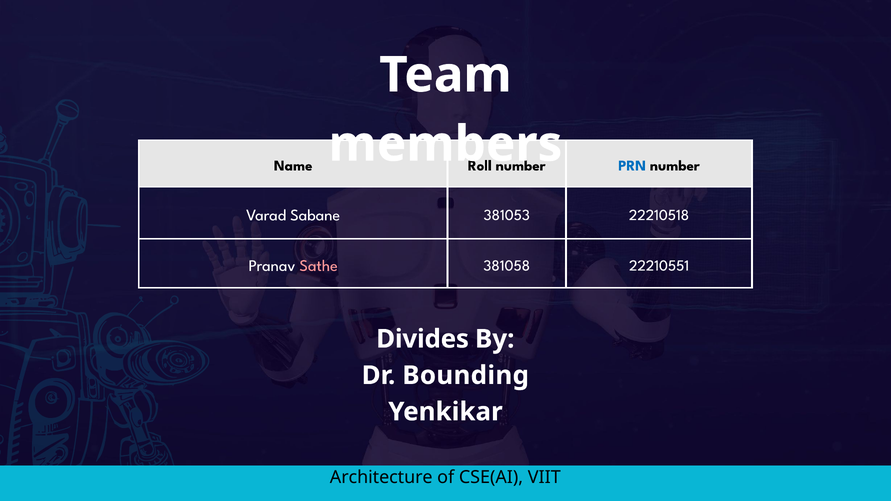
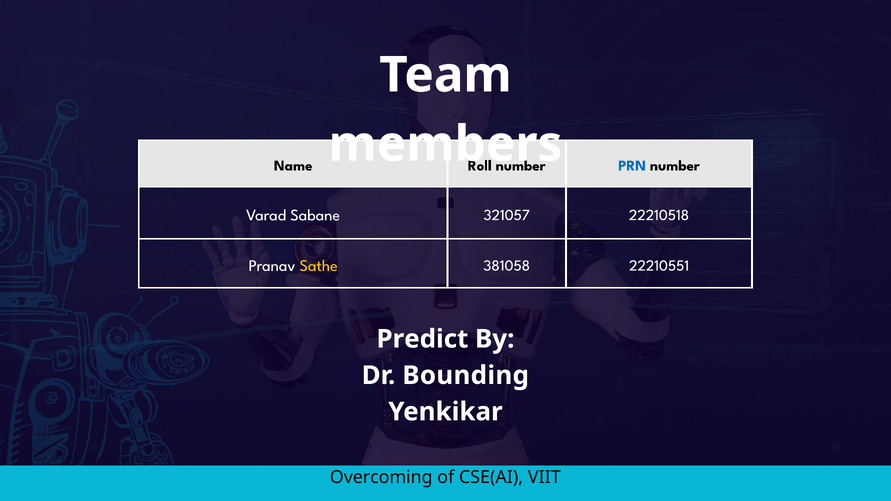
381053: 381053 -> 321057 (507, 215)
Sathe colour: pink -> yellow (319, 266)
Divides: Divides -> Predict (422, 339)
Architecture: Architecture -> Overcoming (381, 477)
